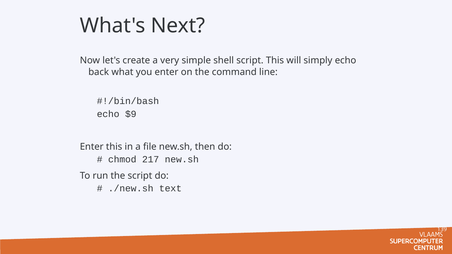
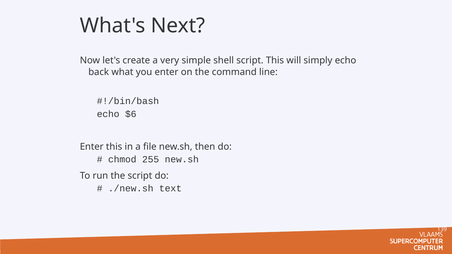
$9: $9 -> $6 (131, 114)
217: 217 -> 255 (151, 159)
